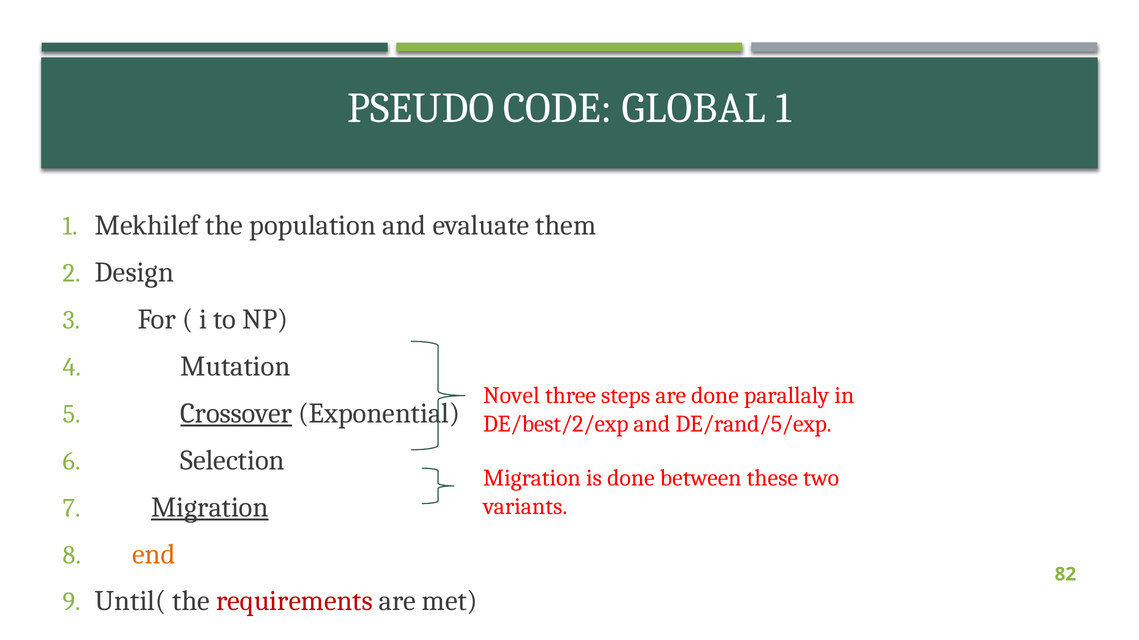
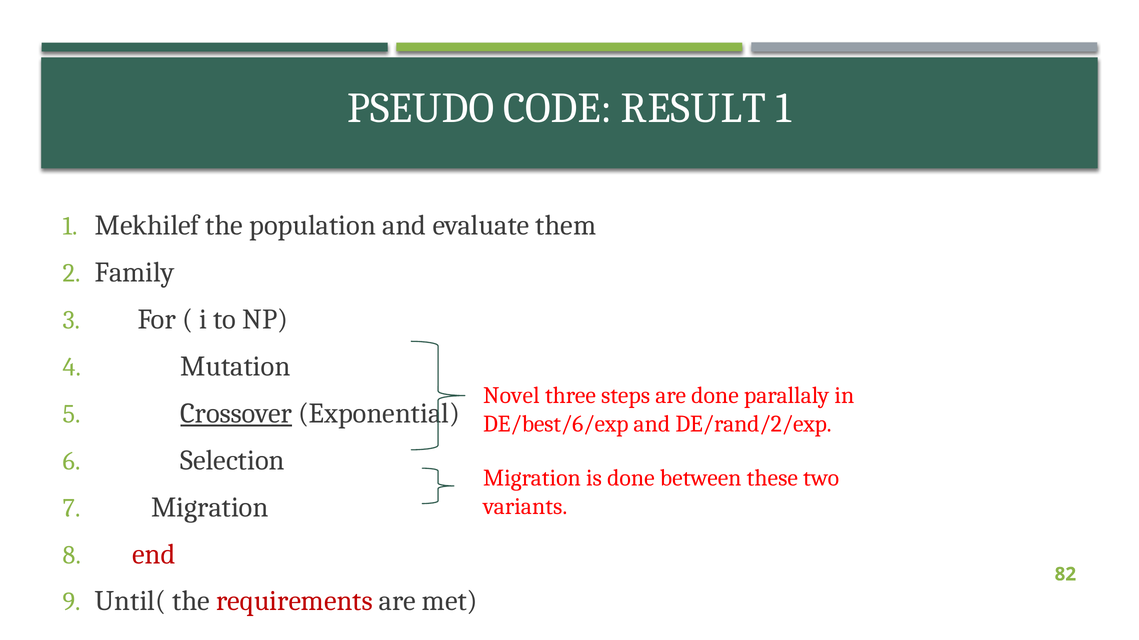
GLOBAL: GLOBAL -> RESULT (694, 108)
Design: Design -> Family (135, 273)
DE/best/2/exp: DE/best/2/exp -> DE/best/6/exp (556, 424)
DE/rand/5/exp: DE/rand/5/exp -> DE/rand/2/exp (753, 424)
Migration underline: present -> none (210, 508)
end colour: orange -> red (154, 555)
